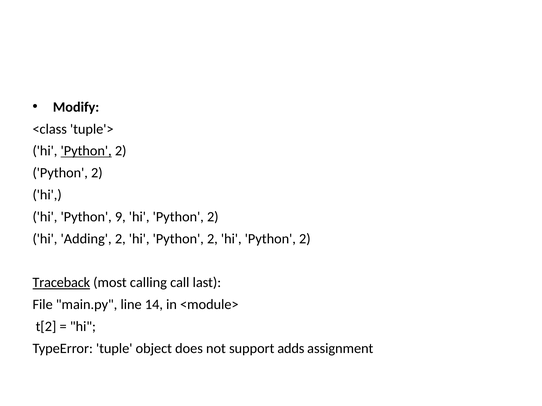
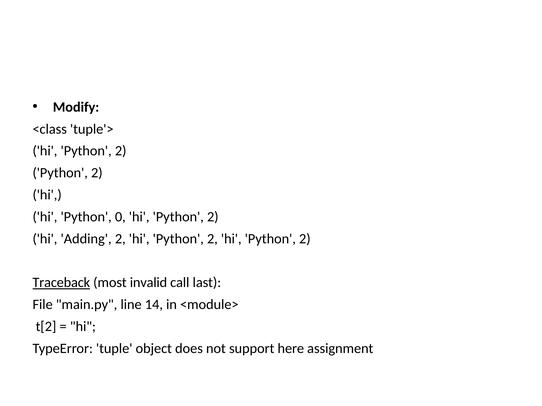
Python underline: present -> none (86, 151)
9: 9 -> 0 (120, 217)
calling: calling -> invalid (148, 283)
adds: adds -> here (291, 349)
